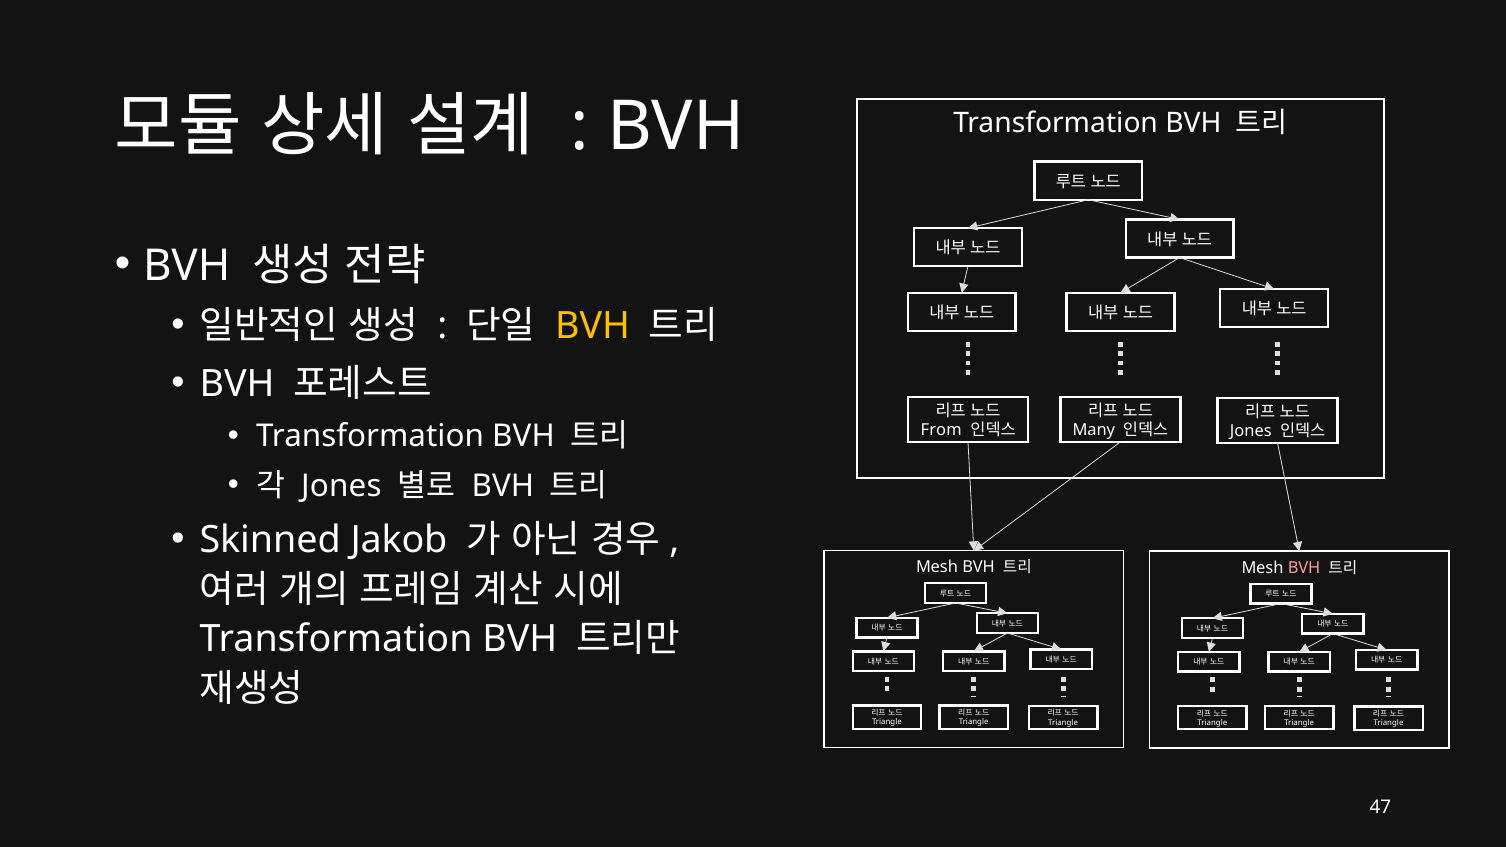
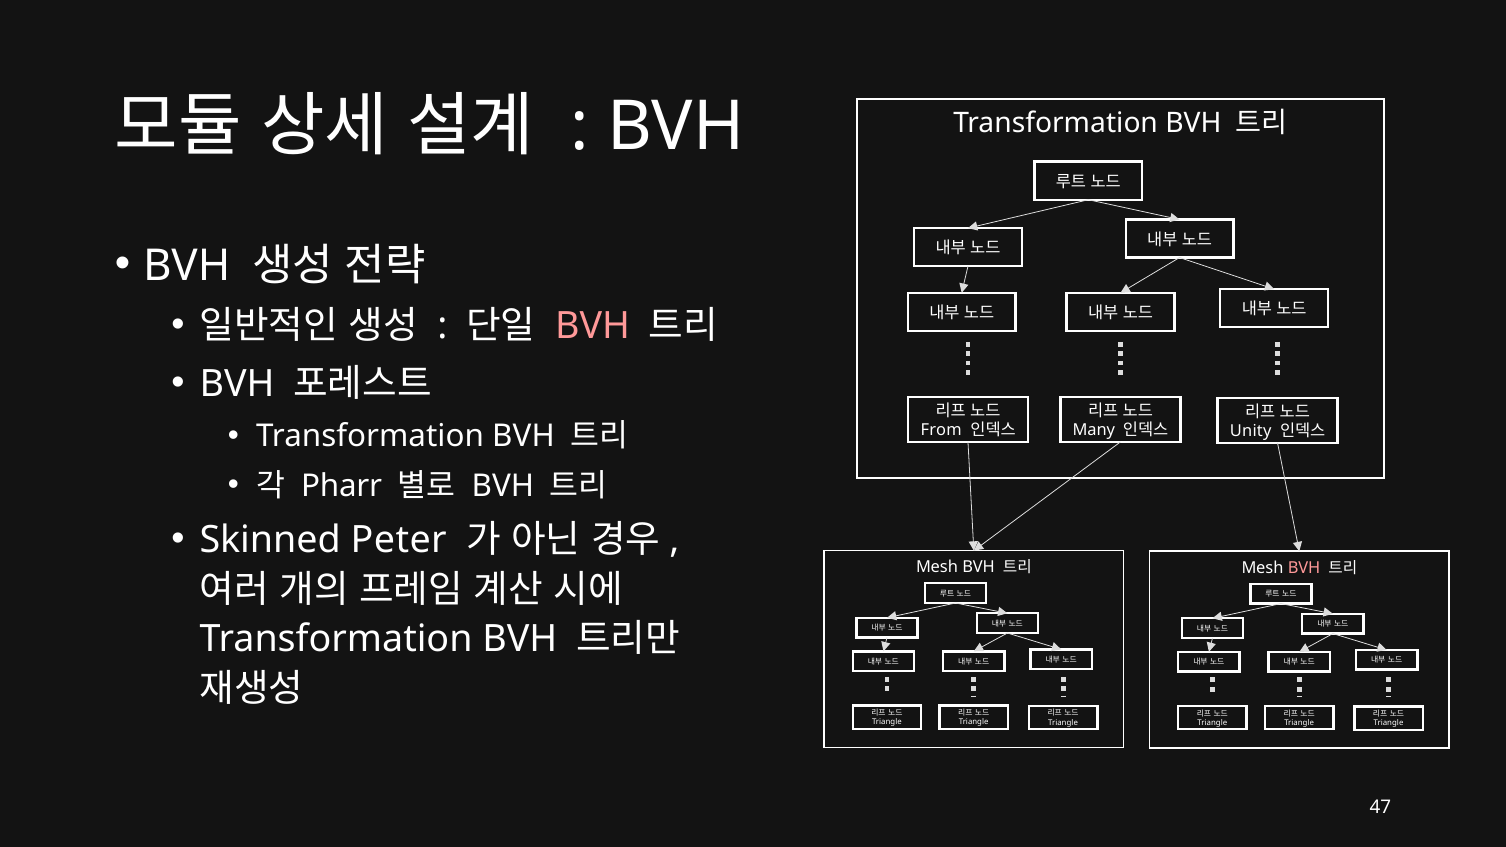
BVH colour: yellow -> pink (593, 327)
Jones: Jones -> Unity (1251, 431)
Jones: Jones -> Pharr (342, 486)
Jakob: Jakob -> Peter (399, 540)
